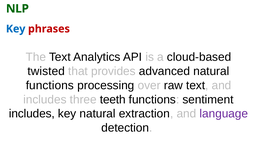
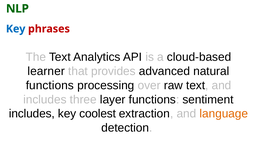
twisted: twisted -> learner (46, 71)
teeth: teeth -> layer (113, 99)
key natural: natural -> coolest (98, 113)
language colour: purple -> orange (224, 113)
